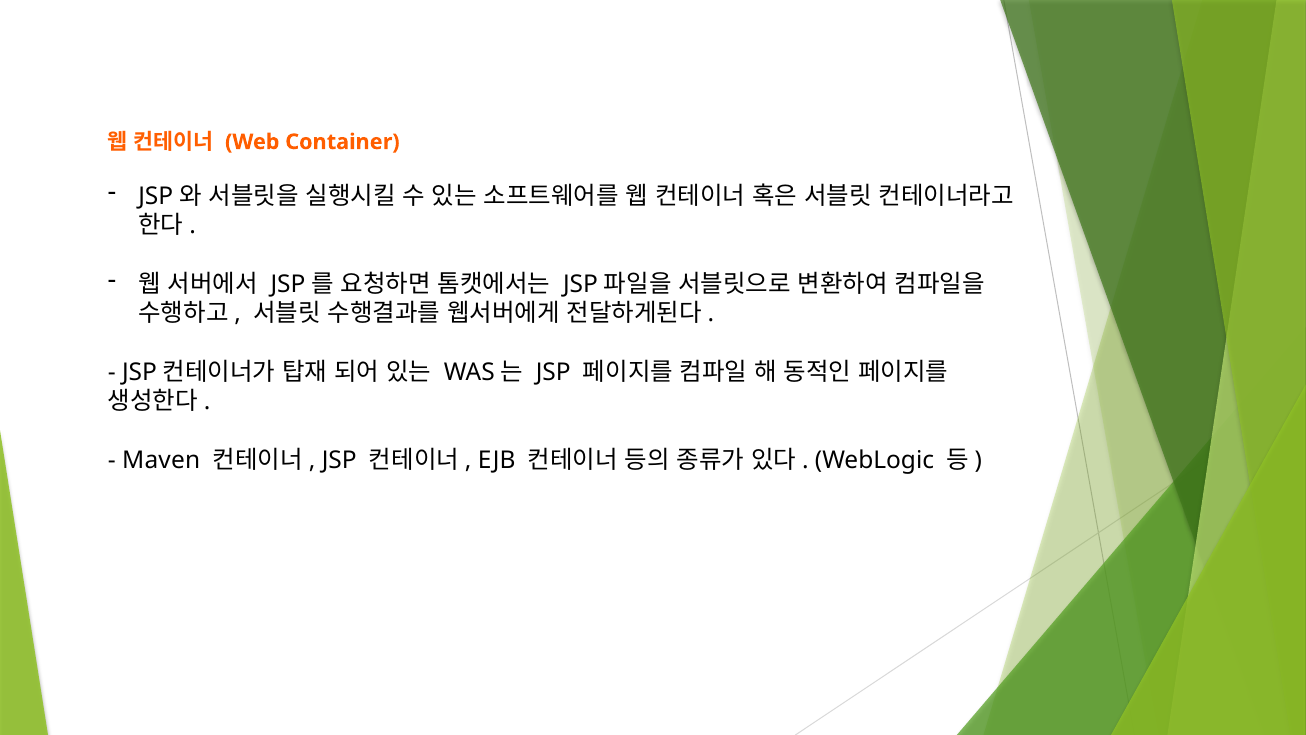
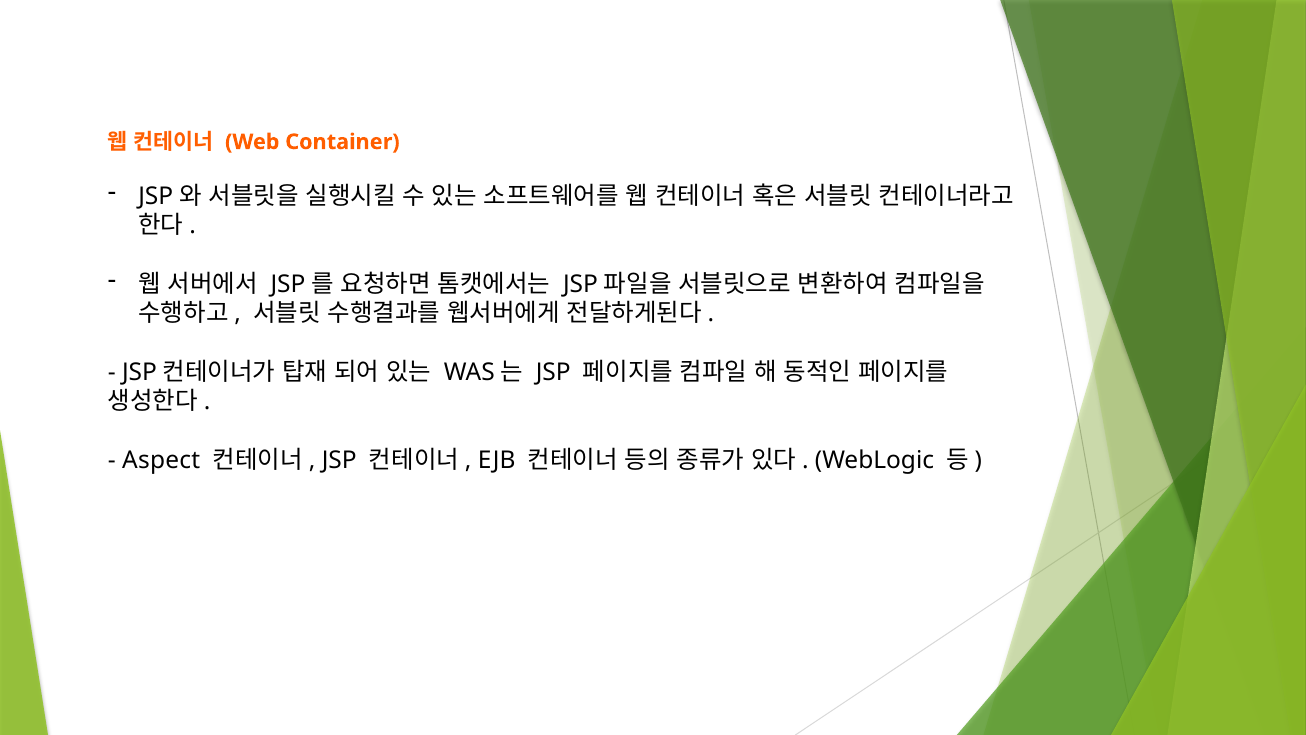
Maven: Maven -> Aspect (161, 460)
